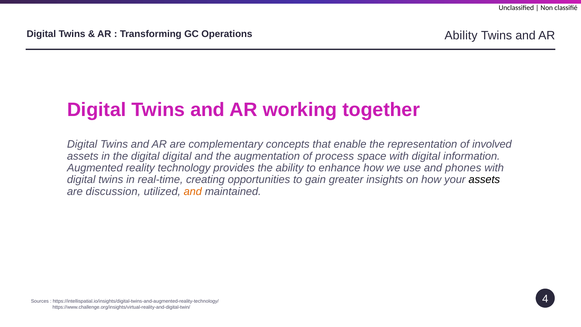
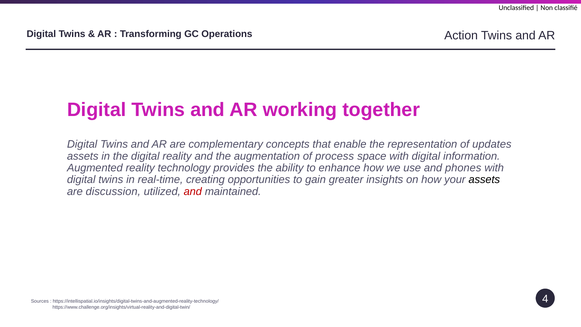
Operations Ability: Ability -> Action (461, 35)
involved: involved -> updates (492, 144)
digital digital: digital -> reality (177, 156)
and colour: orange -> red (193, 191)
